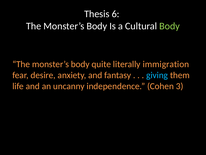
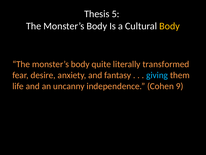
6: 6 -> 5 (116, 14)
Body colour: light green -> yellow (170, 26)
immigration: immigration -> transformed (166, 64)
3: 3 -> 9 (180, 86)
